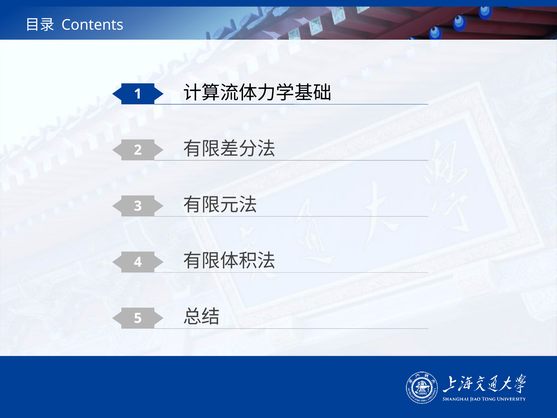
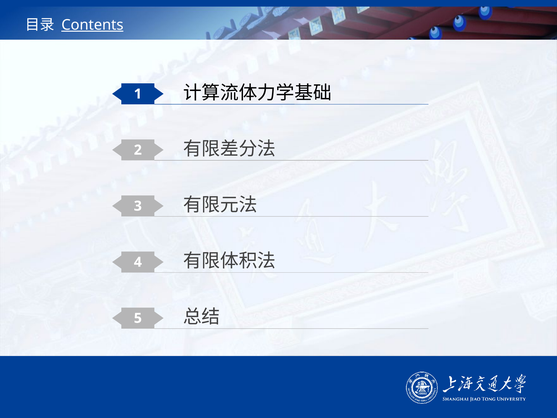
Contents underline: none -> present (92, 25)
